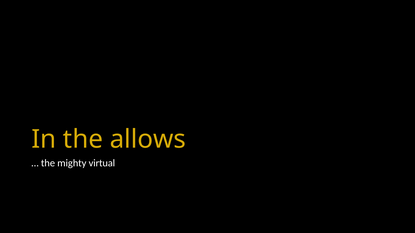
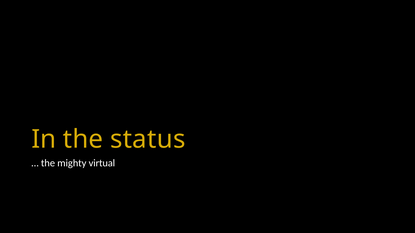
allows: allows -> status (148, 140)
